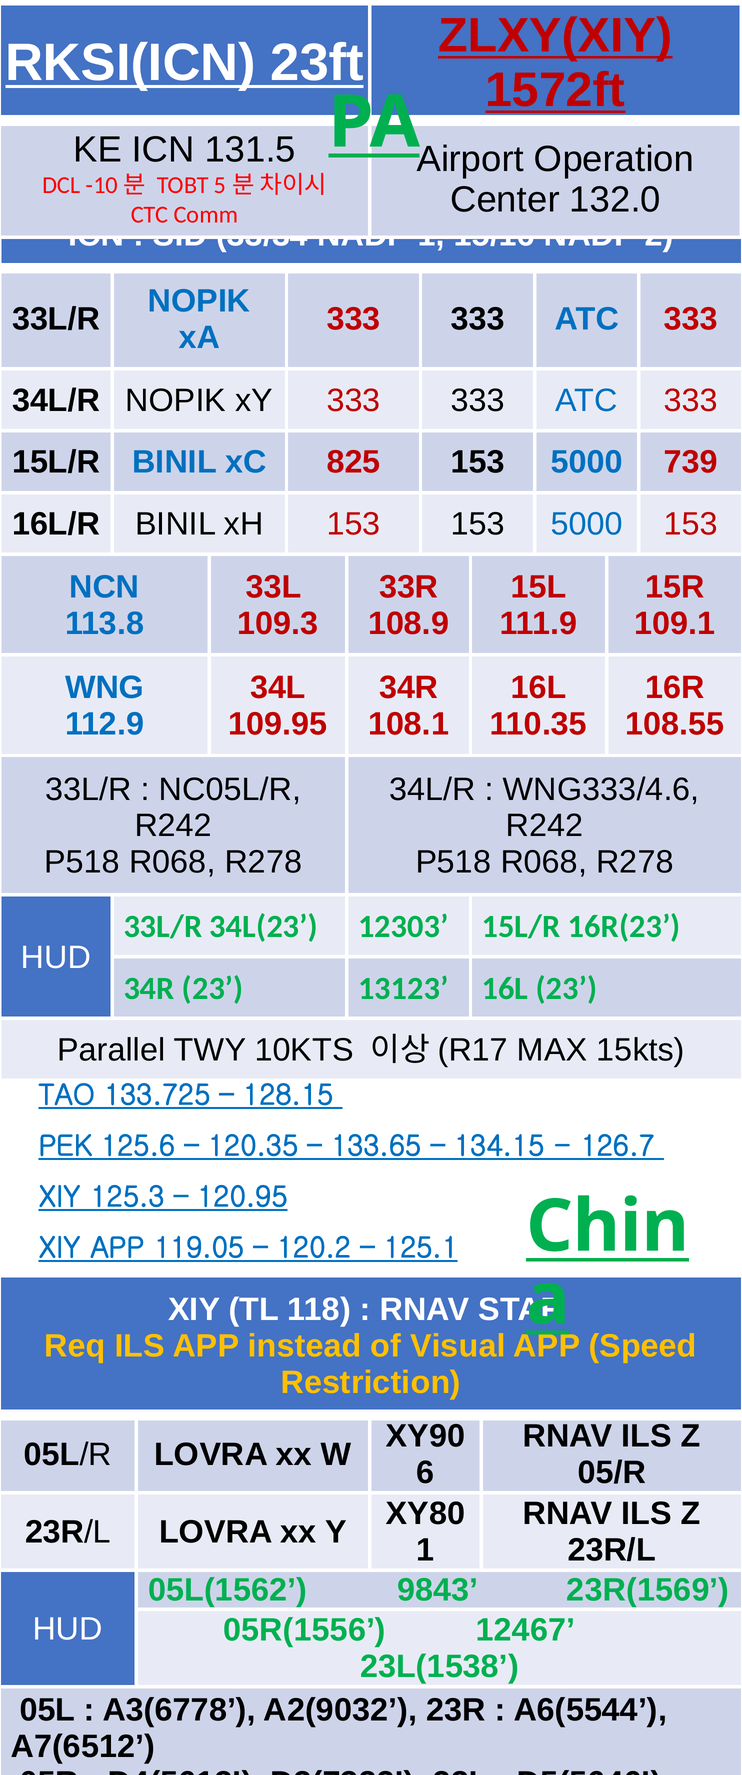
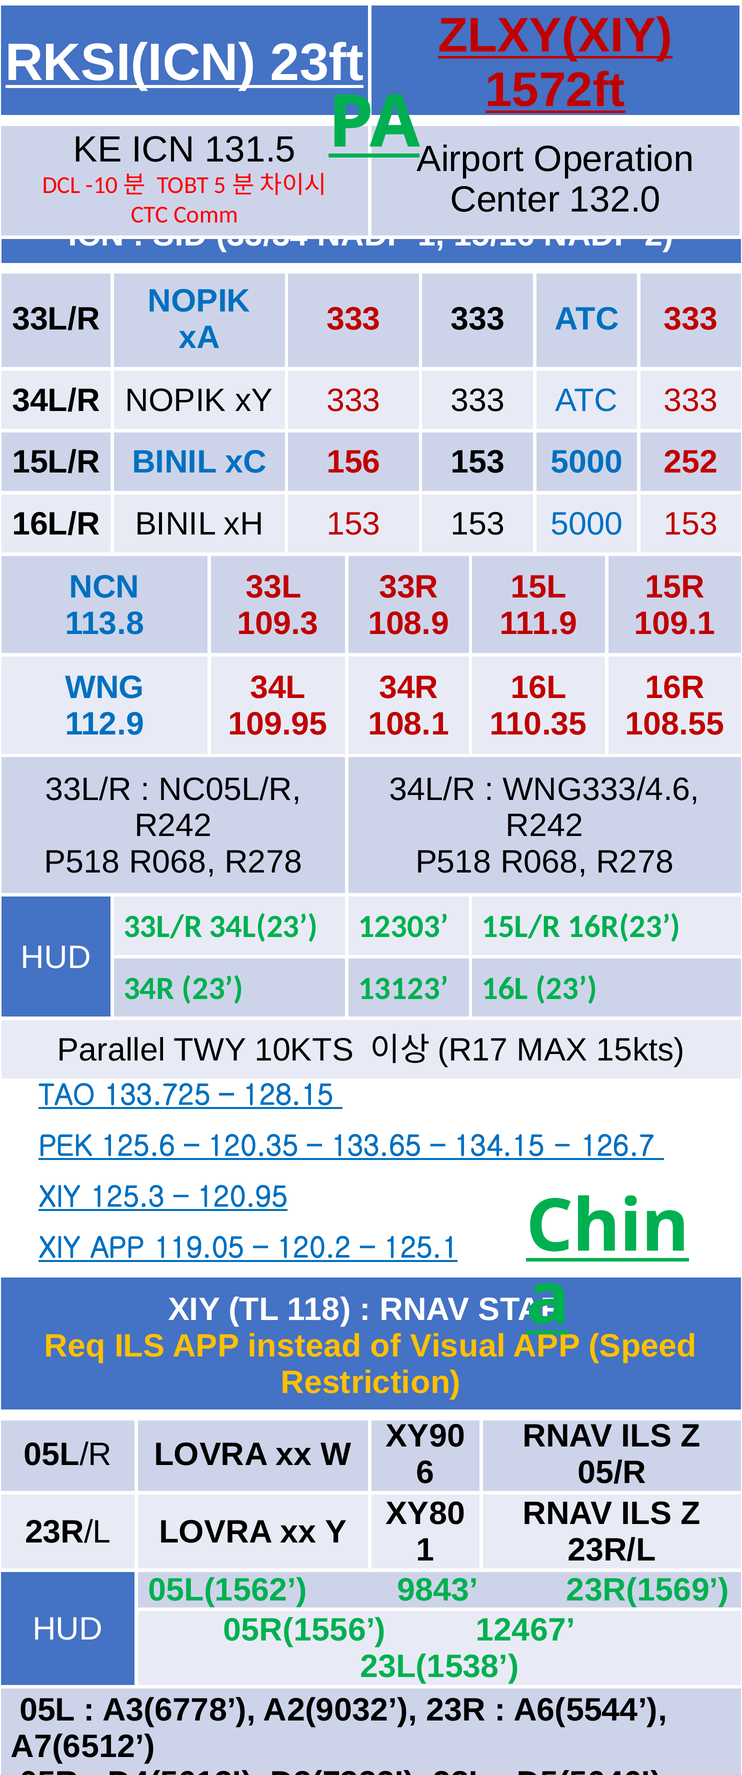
825: 825 -> 156 (353, 462)
739: 739 -> 252 (691, 462)
